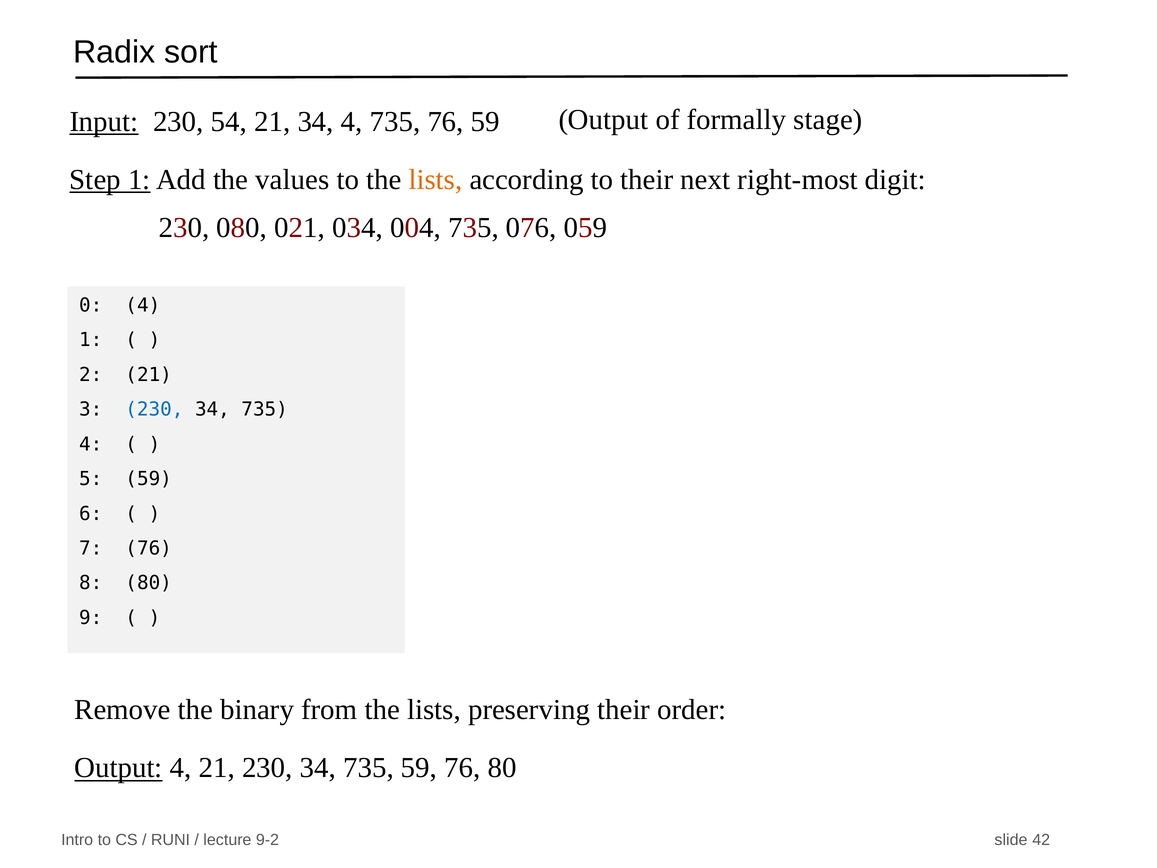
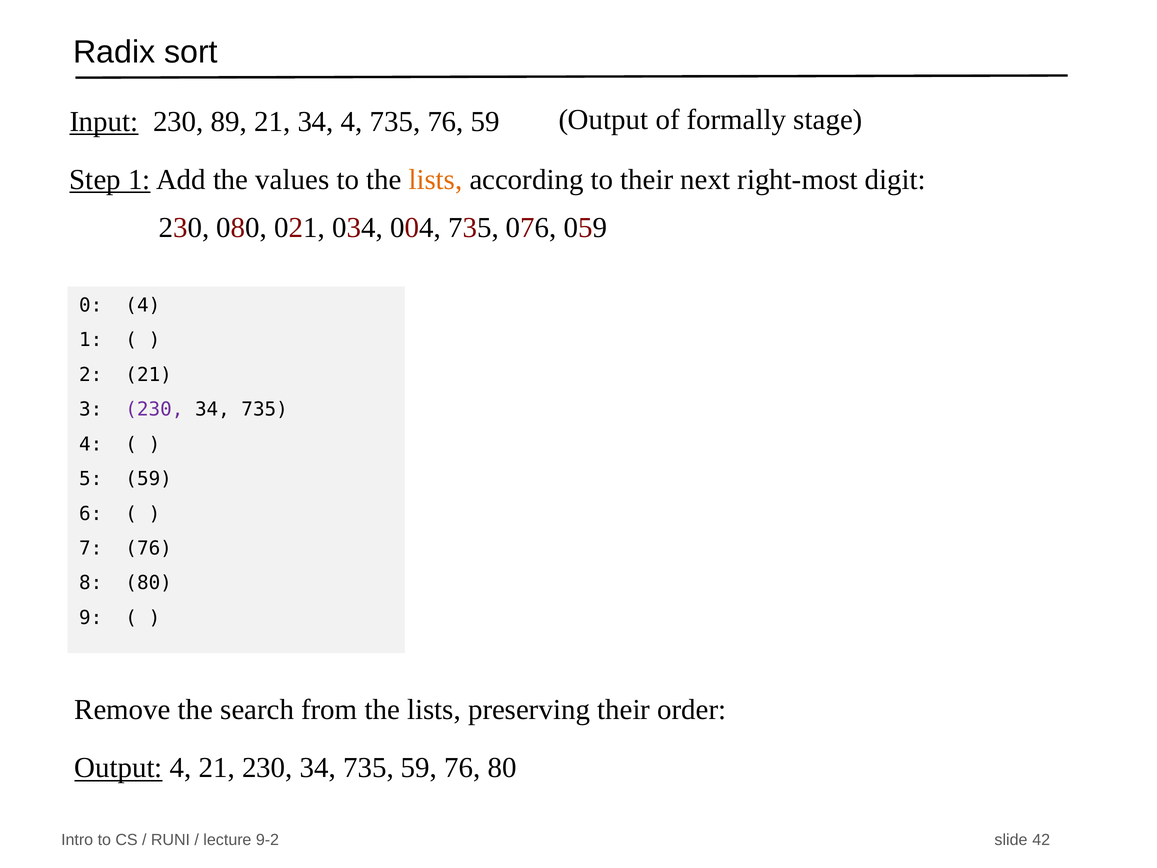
54: 54 -> 89 (229, 122)
230 colour: blue -> purple (154, 409)
binary: binary -> search (257, 710)
